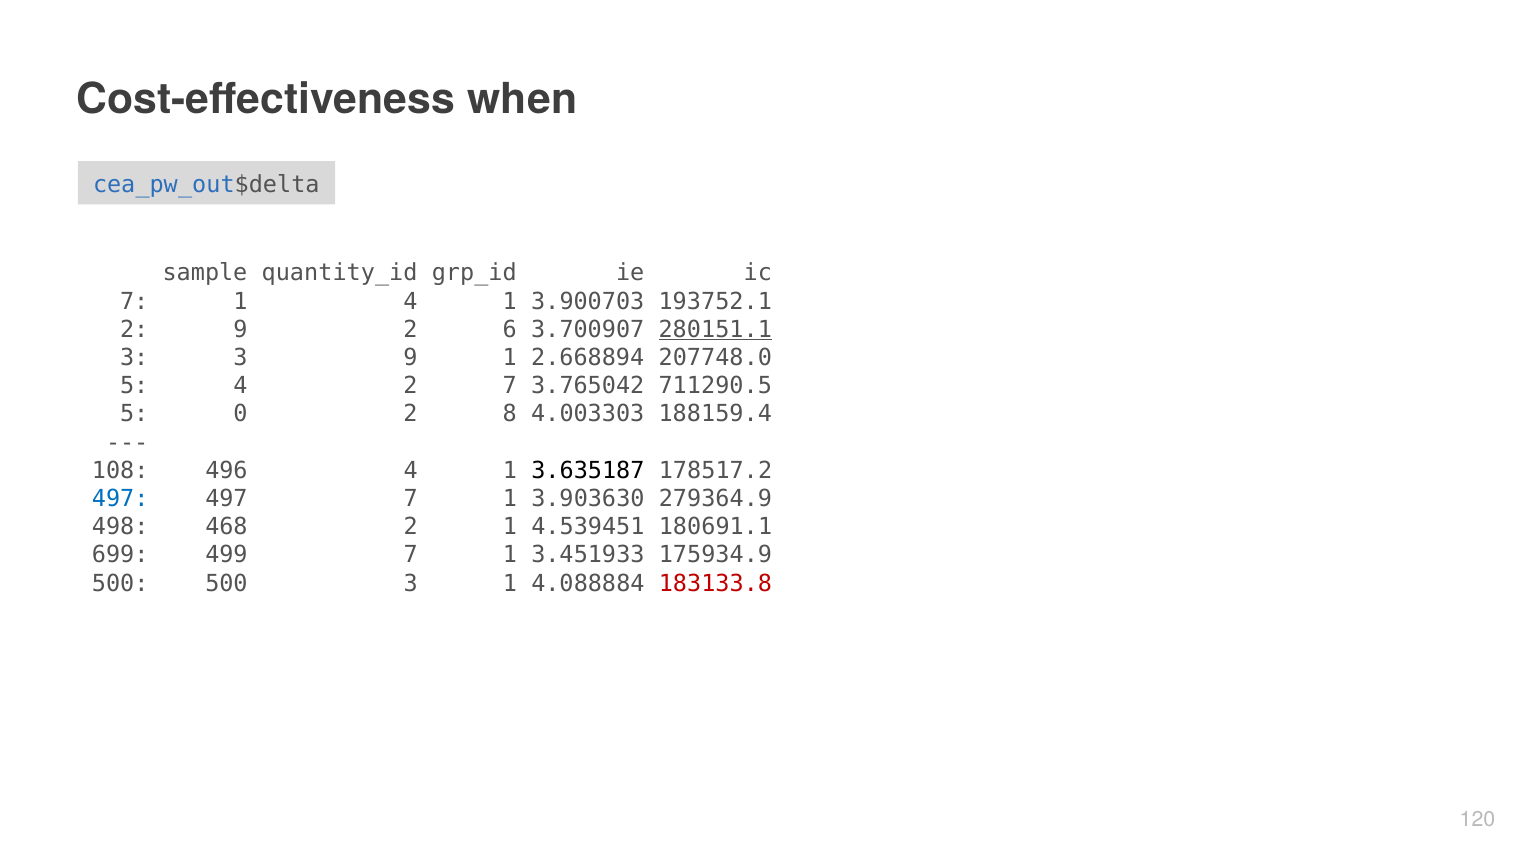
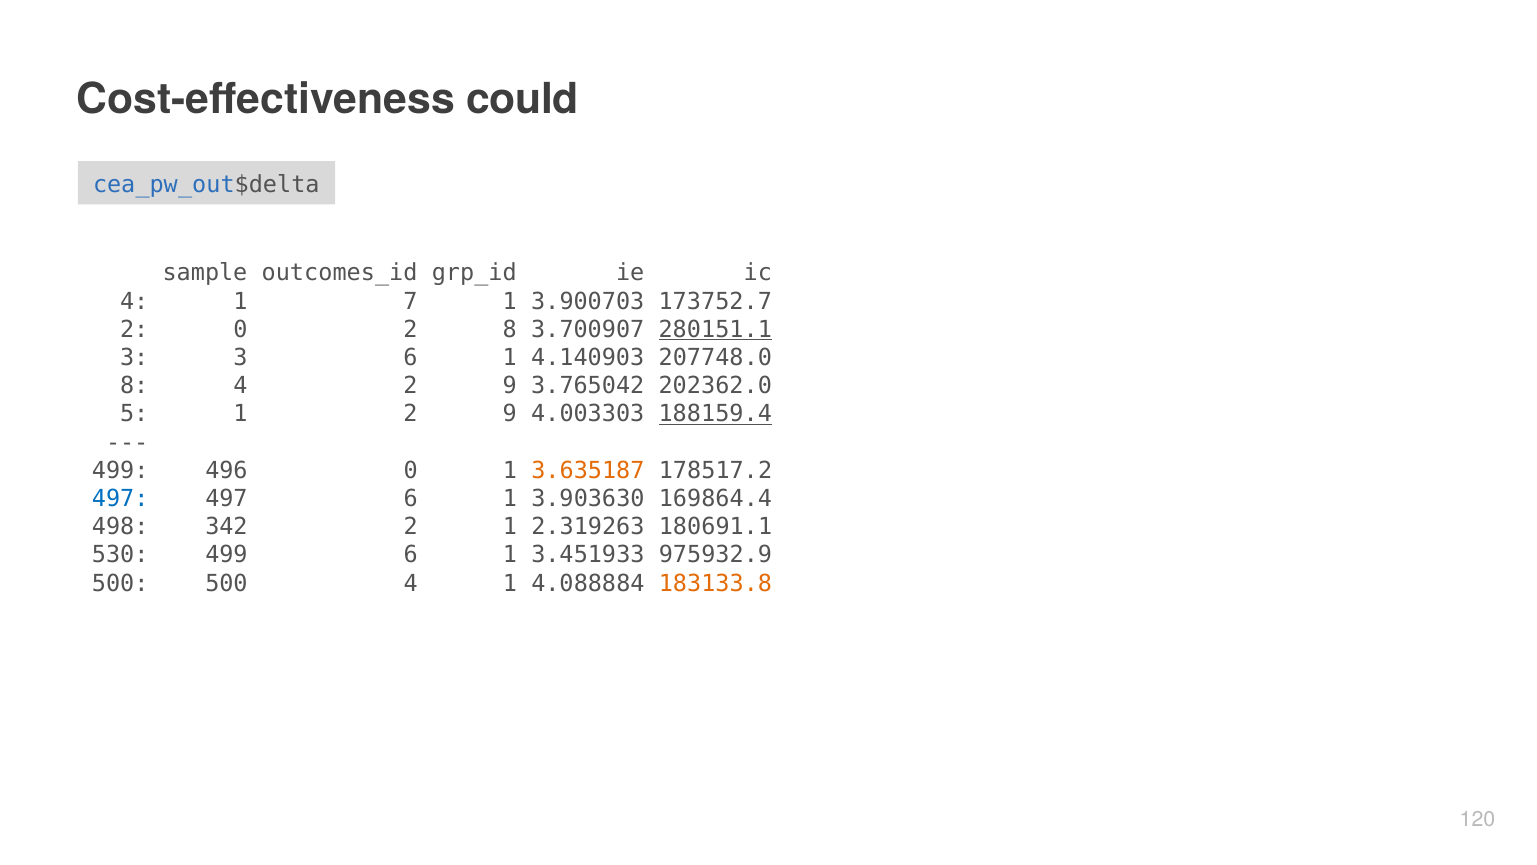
when: when -> could (523, 99)
quantity_id: quantity_id -> outcomes_id (340, 273)
7: 7 -> 4 (134, 301)
1 4: 4 -> 7 (410, 301)
193752.1: 193752.1 -> 173752.7 (715, 301)
2 9: 9 -> 0 (241, 329)
2 6: 6 -> 8 (510, 329)
3 9: 9 -> 6 (410, 358)
2.668894: 2.668894 -> 4.140903 (588, 358)
5: 5 -> 8 (134, 386)
4 2 7: 7 -> 9 (510, 386)
711290.5: 711290.5 -> 202362.0 (715, 386)
5 0: 0 -> 1 (241, 414)
8: 8 -> 9 (510, 414)
188159.4 underline: none -> present (715, 414)
108: 108 -> 499 (120, 470)
496 4: 4 -> 0 (411, 470)
3.635187 colour: black -> orange (588, 470)
497 7: 7 -> 6 (411, 499)
279364.9: 279364.9 -> 169864.4 (715, 499)
468: 468 -> 342 (226, 527)
4.539451: 4.539451 -> 2.319263 (588, 527)
699: 699 -> 530 (120, 555)
499 7: 7 -> 6 (411, 555)
175934.9: 175934.9 -> 975932.9 (715, 555)
500 3: 3 -> 4 (411, 583)
183133.8 colour: red -> orange (715, 583)
